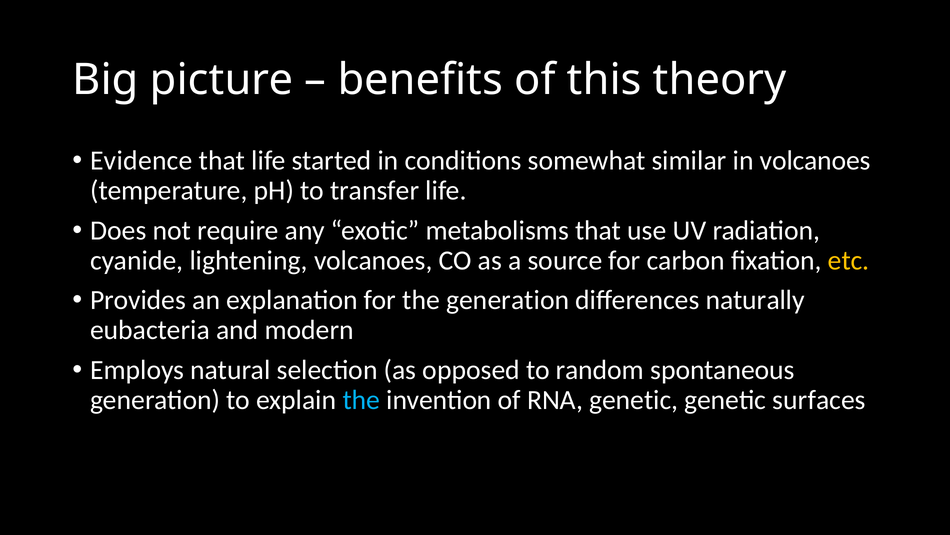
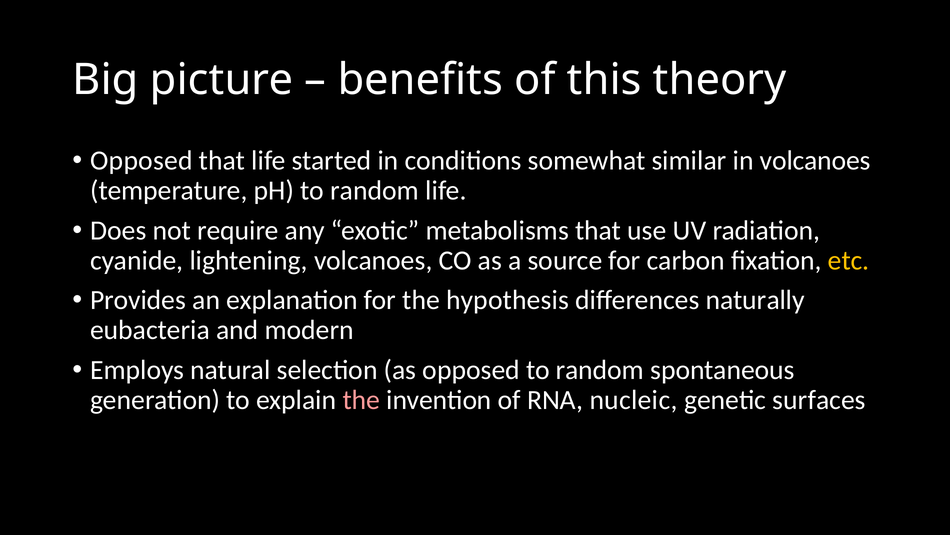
Evidence: Evidence -> Opposed (141, 161)
pH to transfer: transfer -> random (375, 190)
the generation: generation -> hypothesis (508, 300)
the colour: light blue -> pink (361, 399)
RNA genetic: genetic -> nucleic (634, 399)
